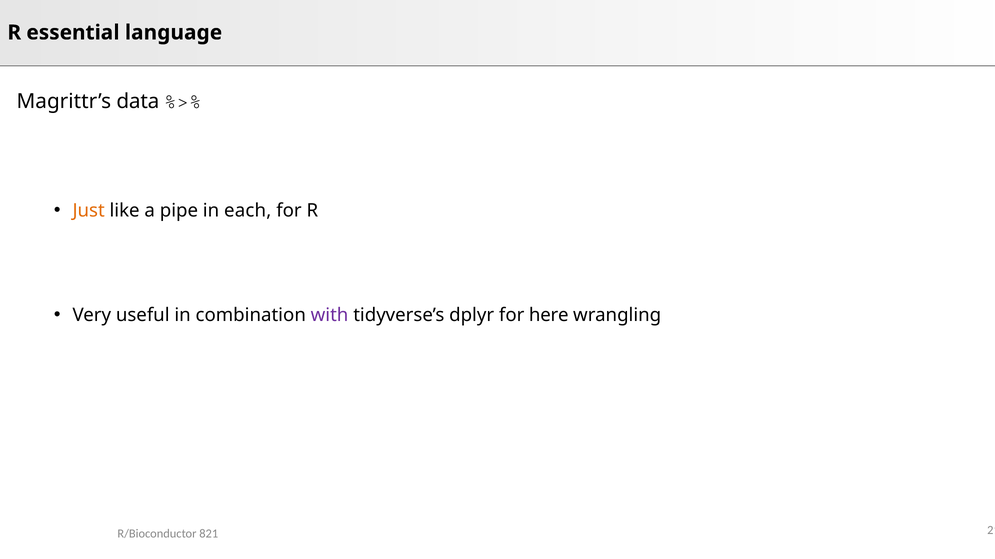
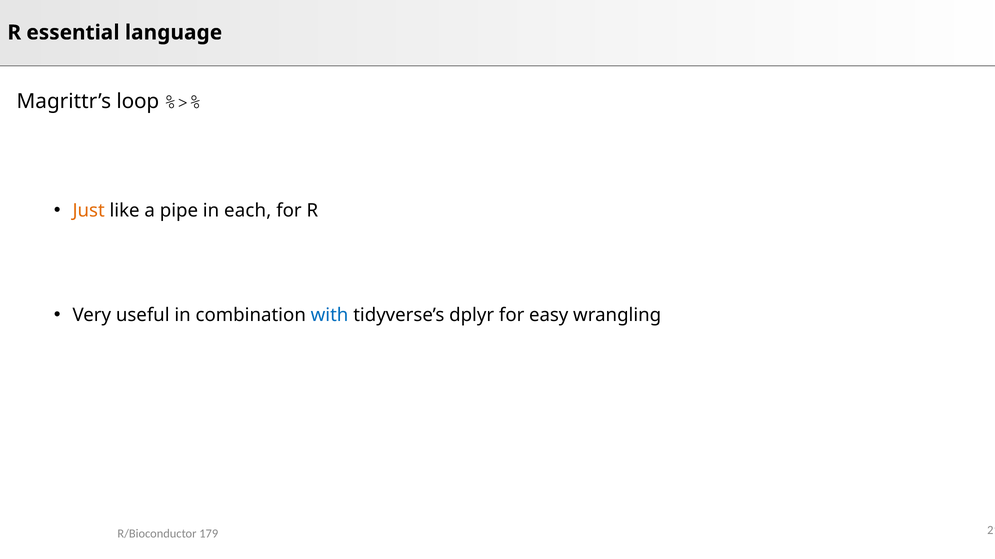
data: data -> loop (138, 101)
with colour: purple -> blue (330, 315)
here: here -> easy (549, 315)
821: 821 -> 179 (209, 534)
